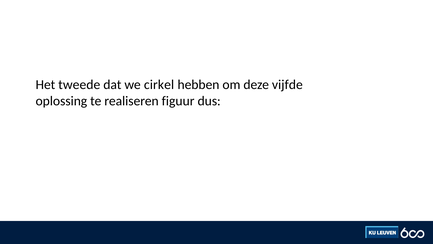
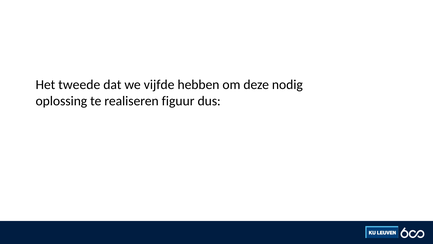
cirkel: cirkel -> vijfde (159, 85)
vijfde: vijfde -> nodig (287, 85)
